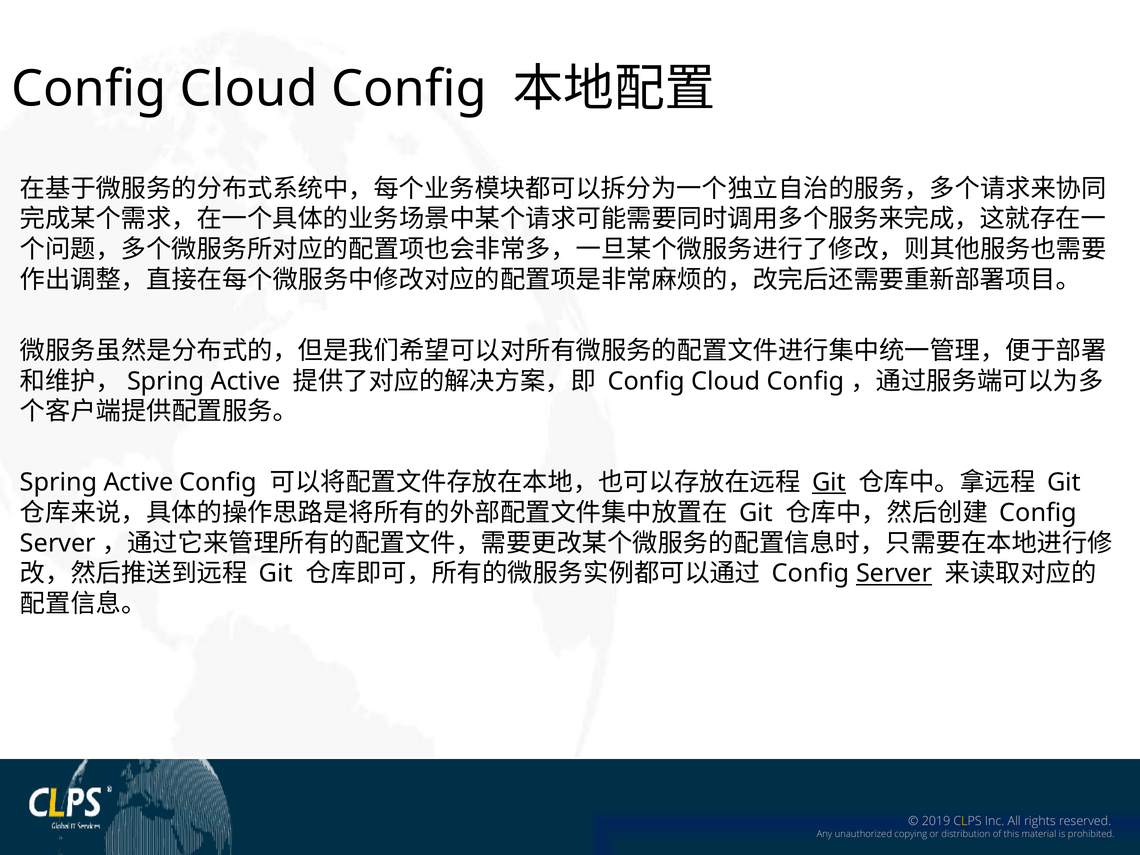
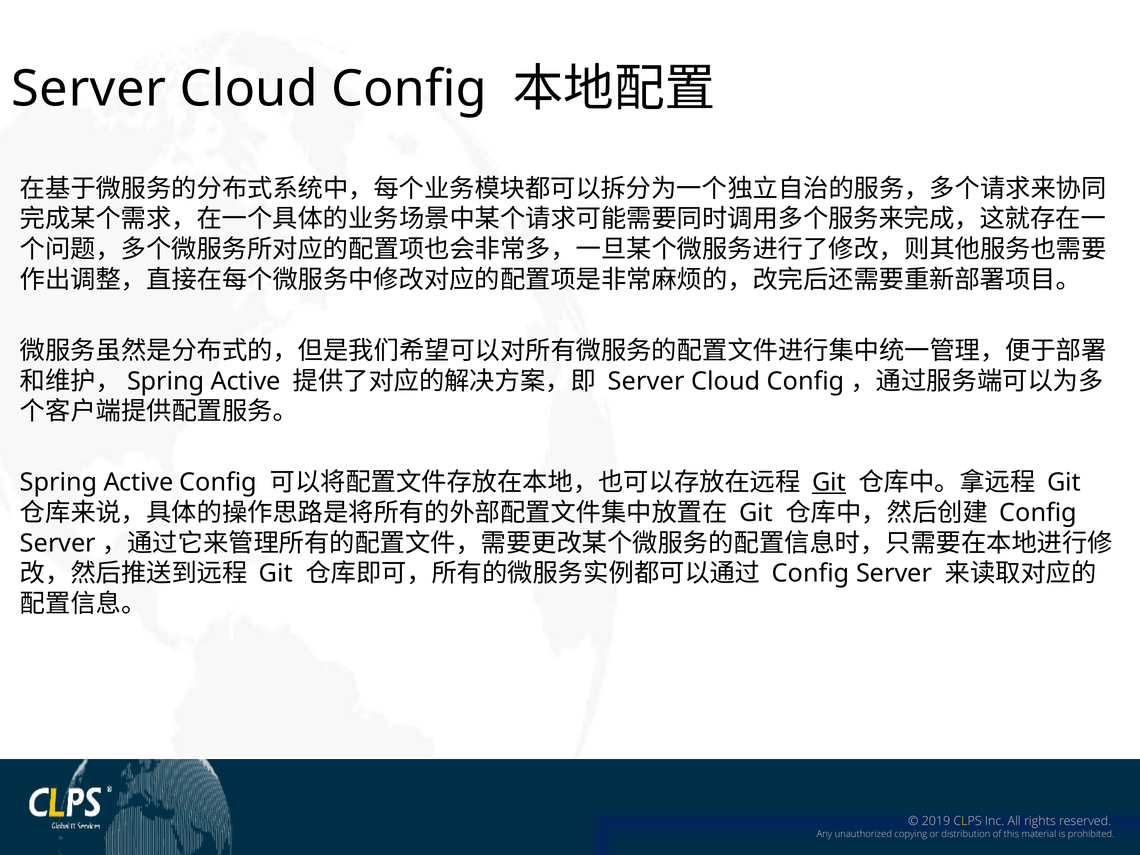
Config: Config -> Server (89, 89)
Config: Config -> Server (646, 381)
Server underline: present -> none (894, 574)
